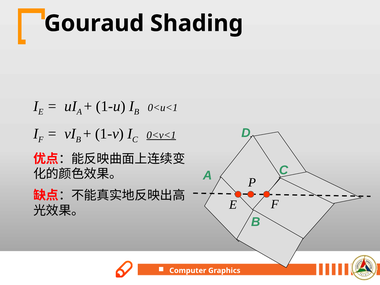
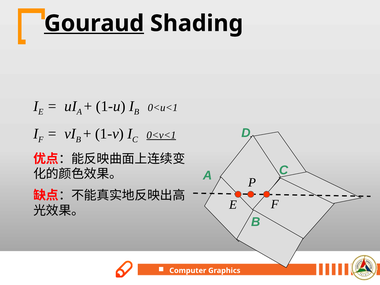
Gouraud underline: none -> present (94, 23)
